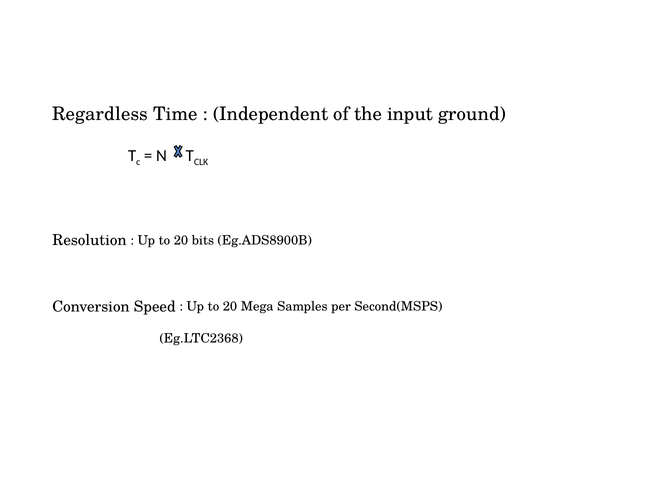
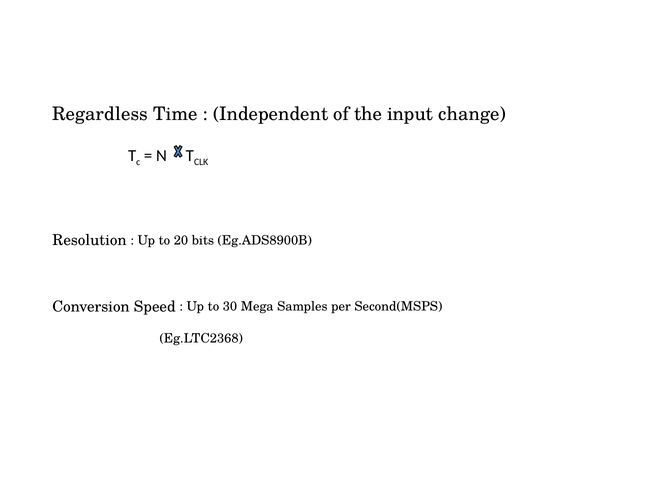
ground: ground -> change (472, 114)
20: 20 -> 30 (230, 306)
